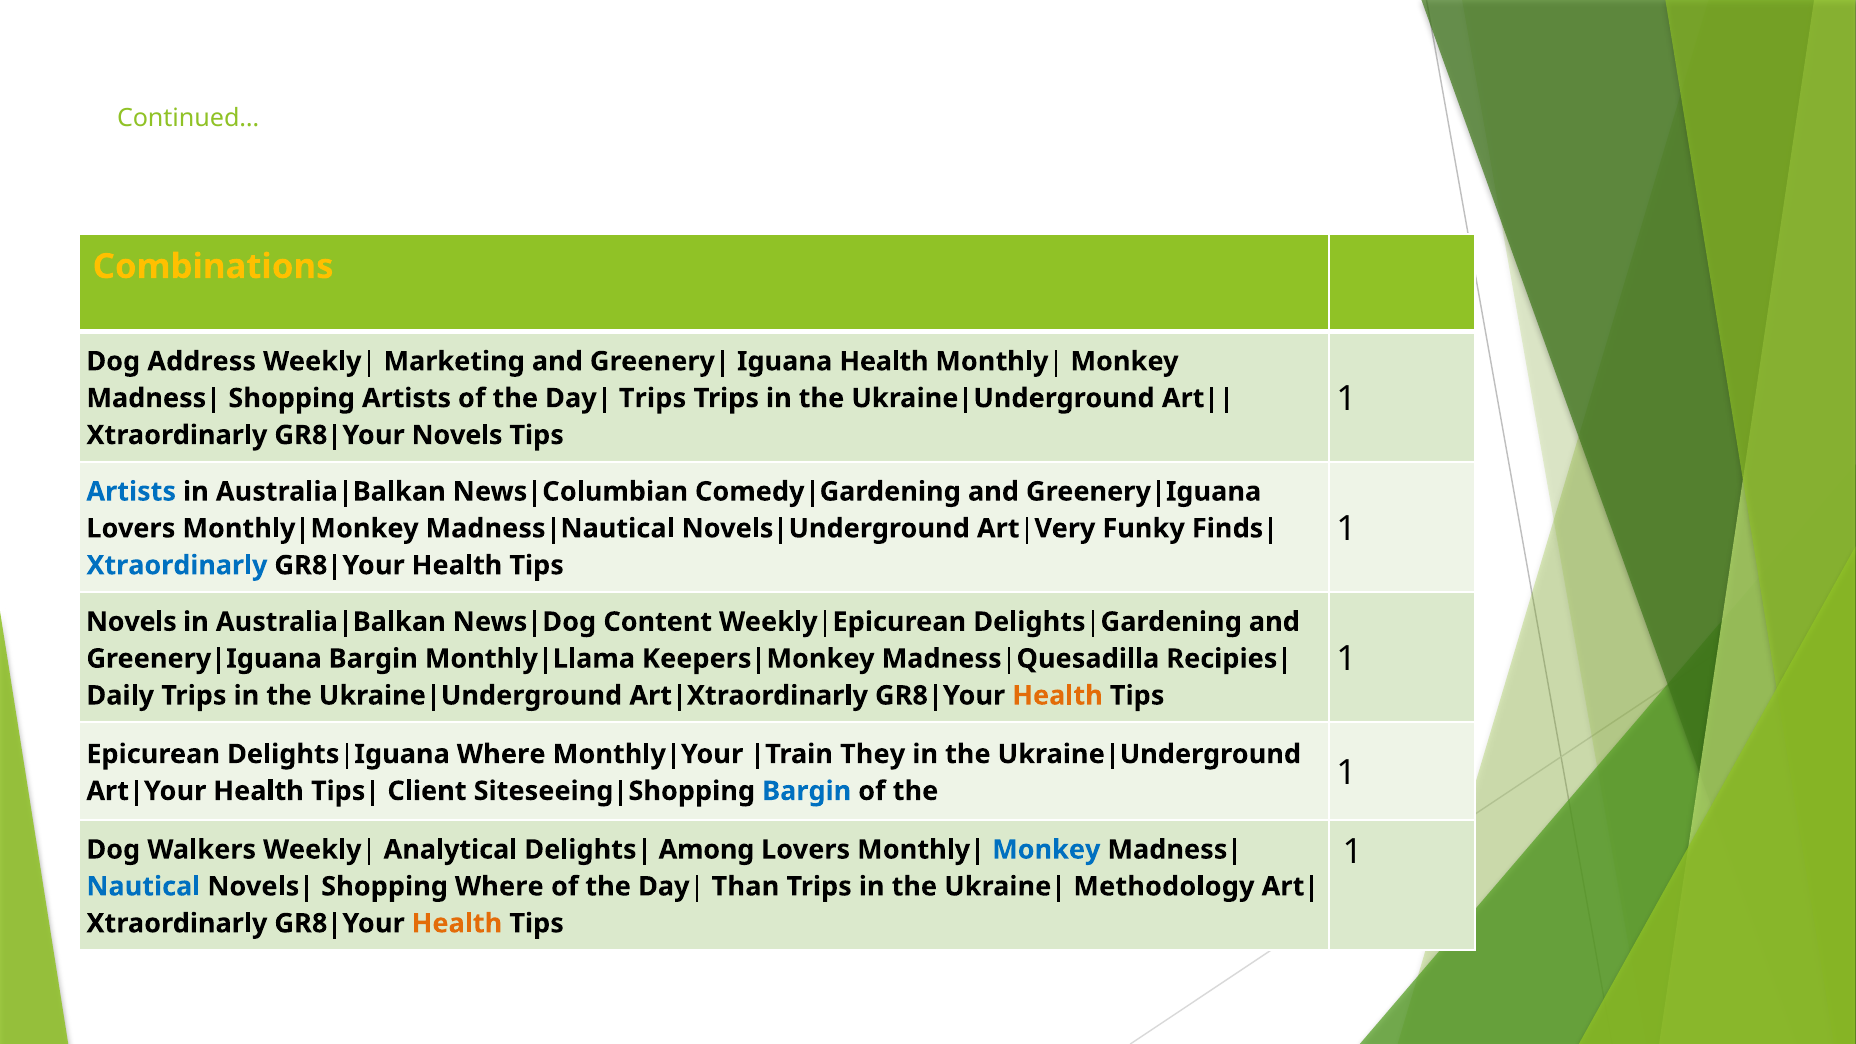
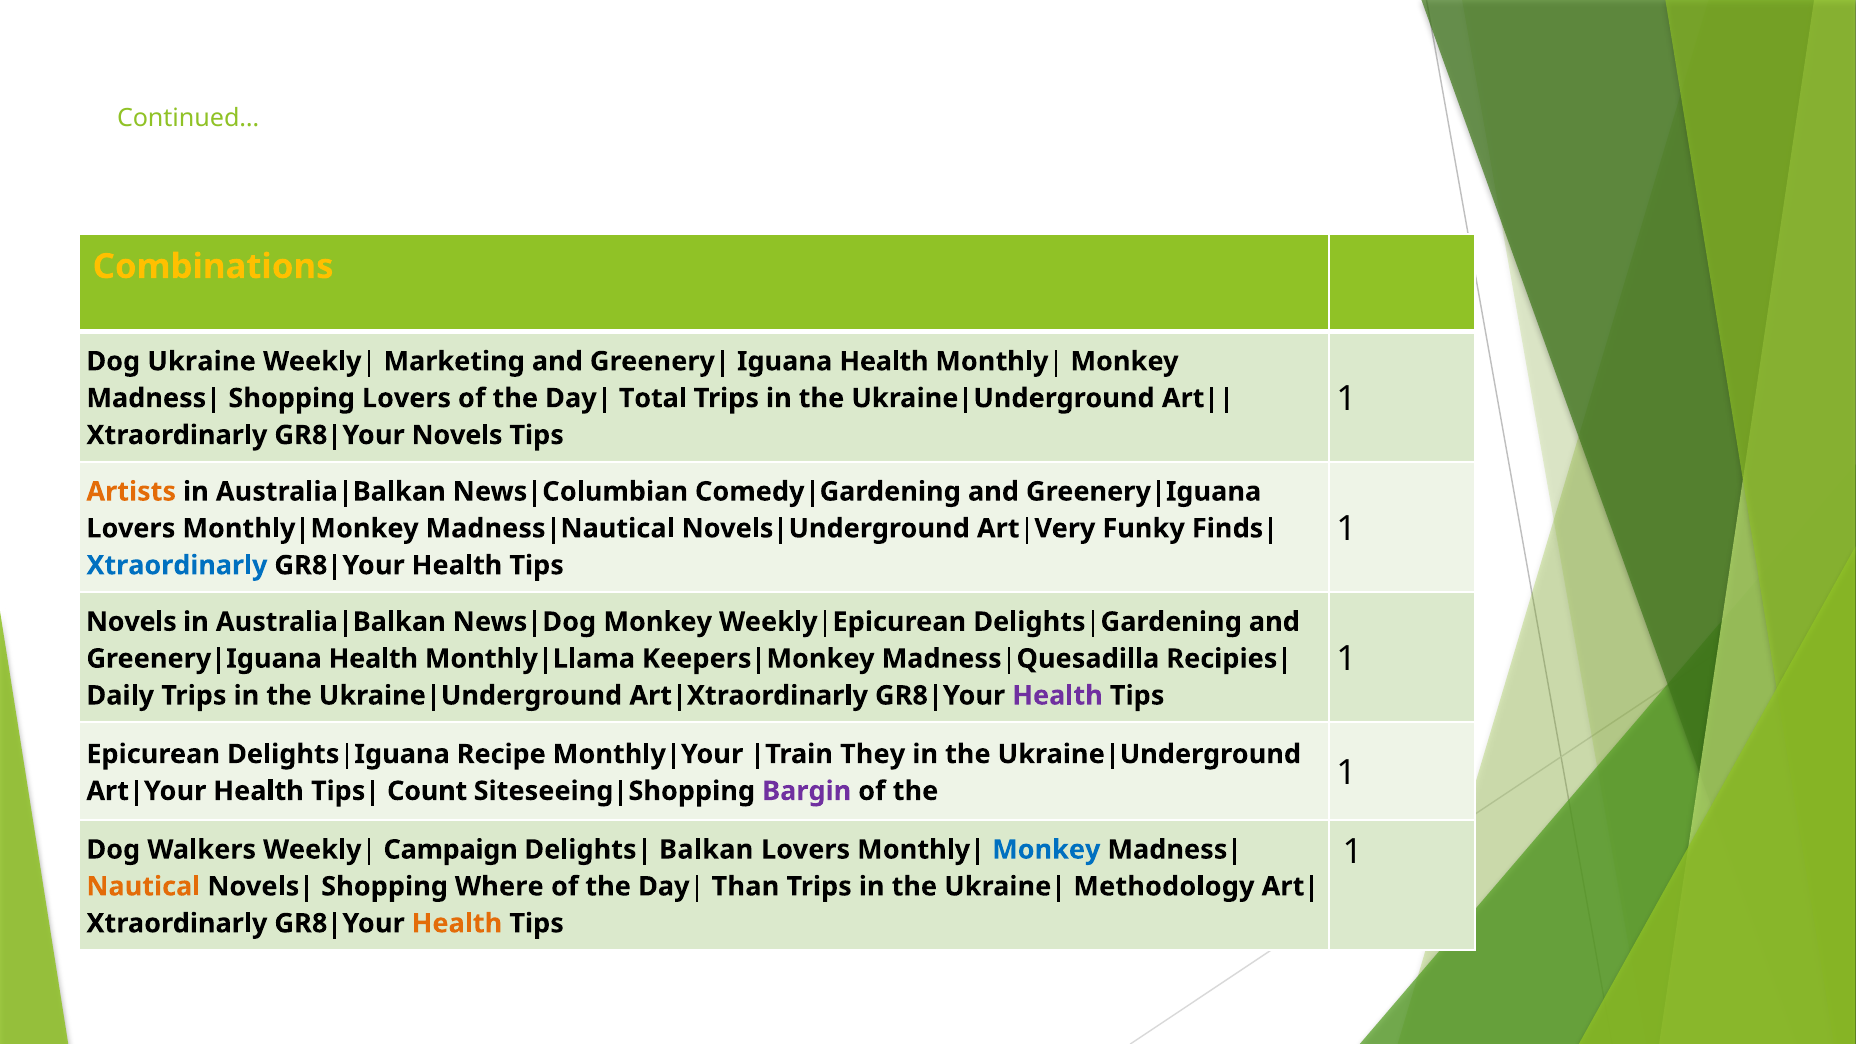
Address: Address -> Ukraine (202, 361)
Shopping Artists: Artists -> Lovers (406, 398)
Trips: Trips -> Total (653, 398)
Artists colour: blue -> orange (131, 492)
Content: Content -> Monkey (658, 622)
Bargin: Bargin -> Health (373, 659)
Health colour: orange -> purple (1058, 696)
Where: Where -> Recipe (501, 754)
Client: Client -> Count (427, 791)
Bargin colour: blue -> purple (807, 791)
Analytical: Analytical -> Campaign (451, 850)
Among: Among -> Balkan (706, 850)
Nautical colour: blue -> orange (143, 887)
